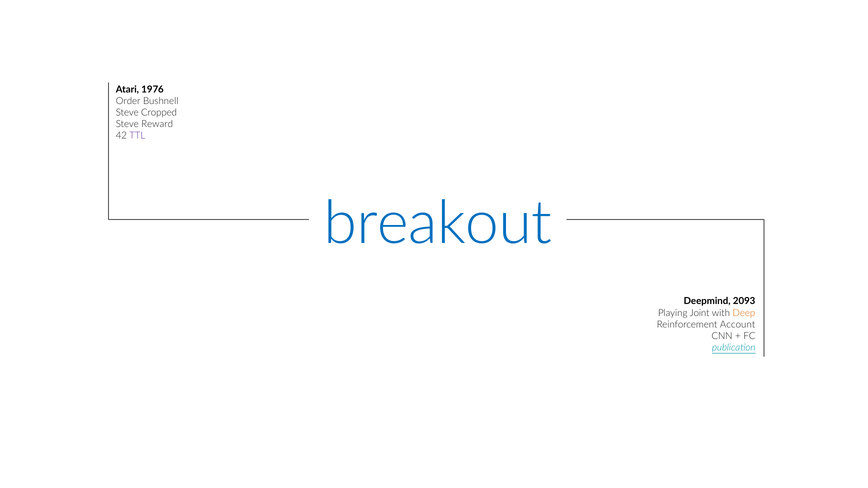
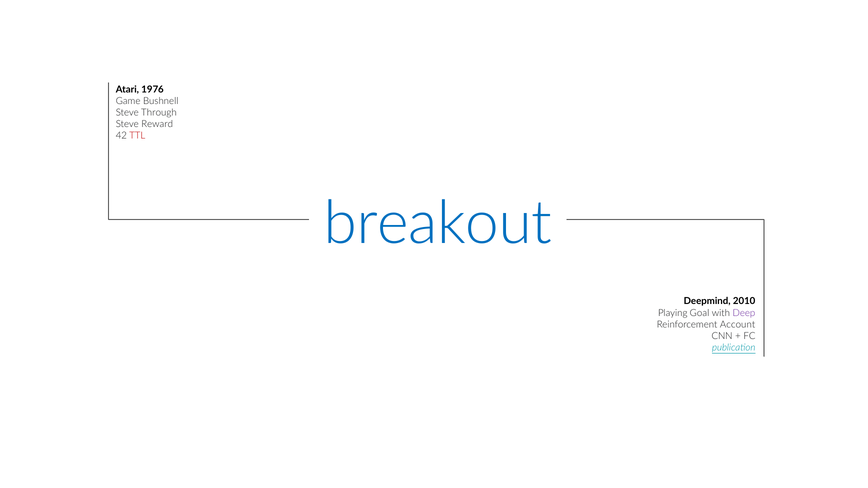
Order: Order -> Game (128, 101)
Cropped: Cropped -> Through (159, 113)
TTL colour: purple -> red (137, 136)
2093: 2093 -> 2010 (744, 301)
Joint: Joint -> Goal (700, 313)
Deep colour: orange -> purple (744, 313)
